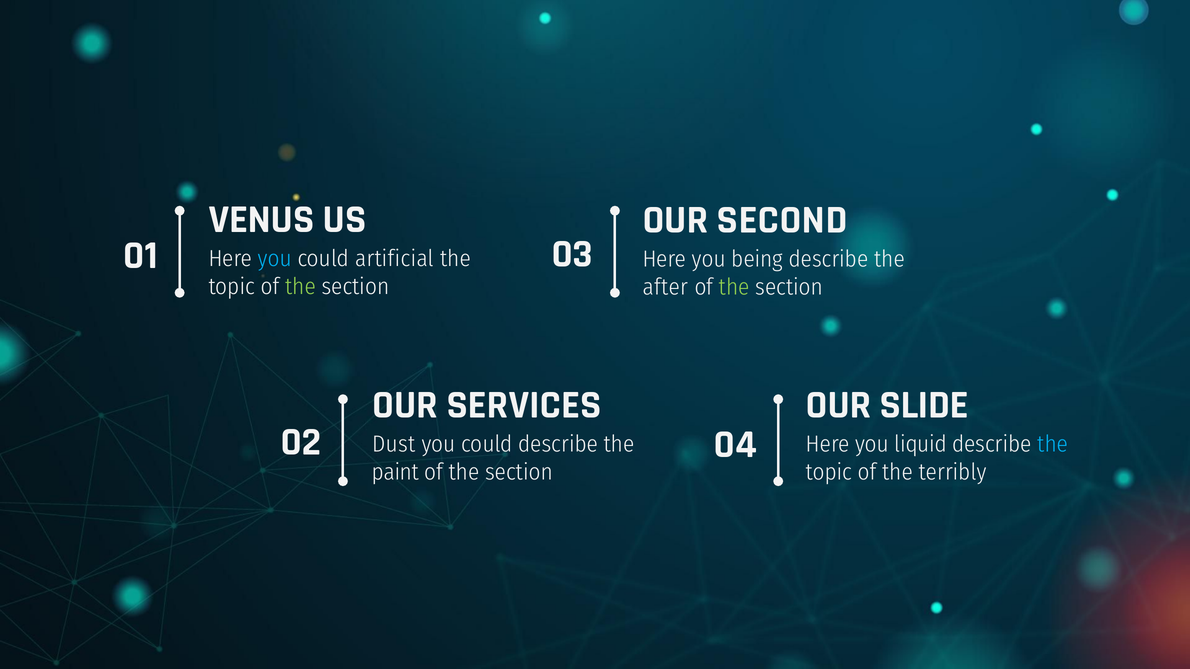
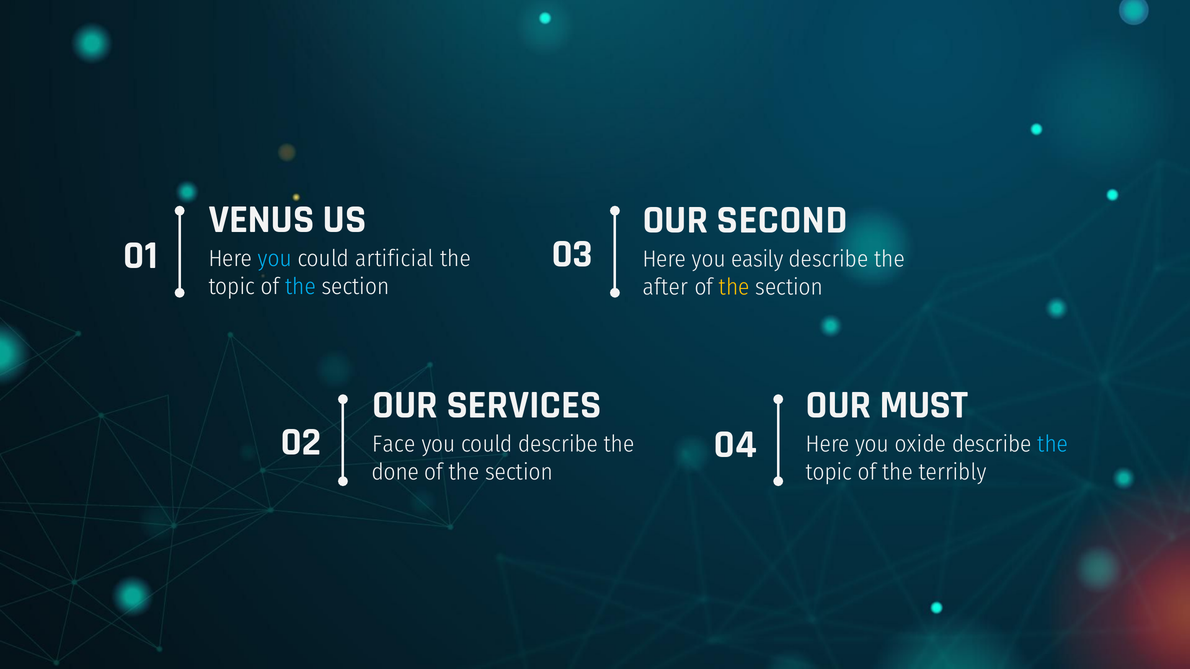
being: being -> easily (757, 259)
the colour: light green -> light blue (300, 287)
the colour: light green -> yellow (734, 287)
SLIDE: SLIDE -> MUST (924, 405)
Dust: Dust -> Face (394, 444)
liquid: liquid -> oxide (920, 445)
paint: paint -> done (395, 472)
